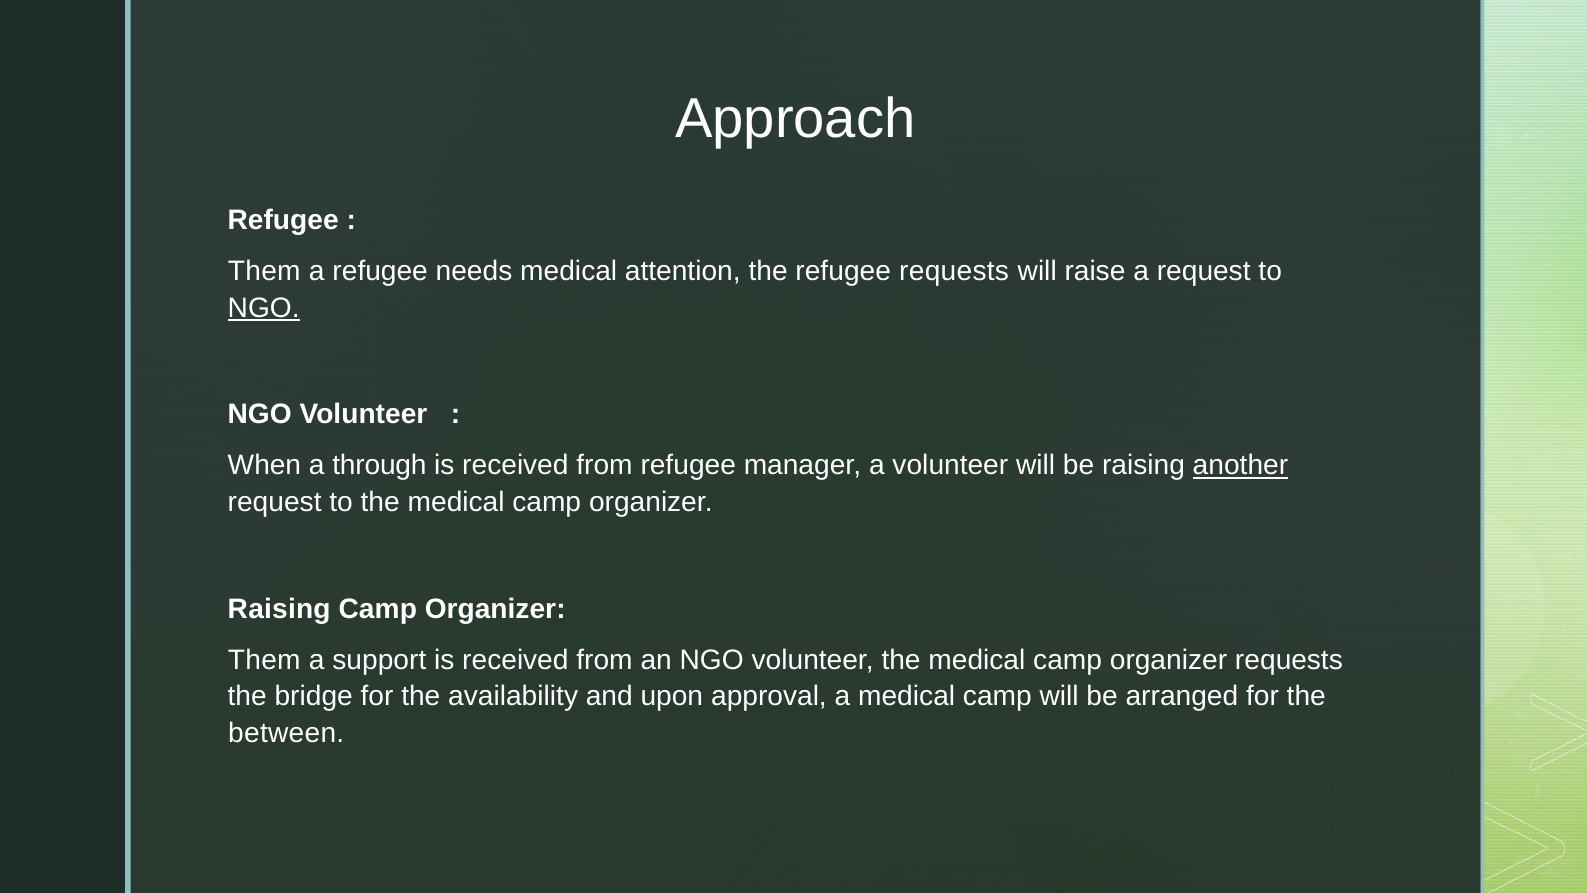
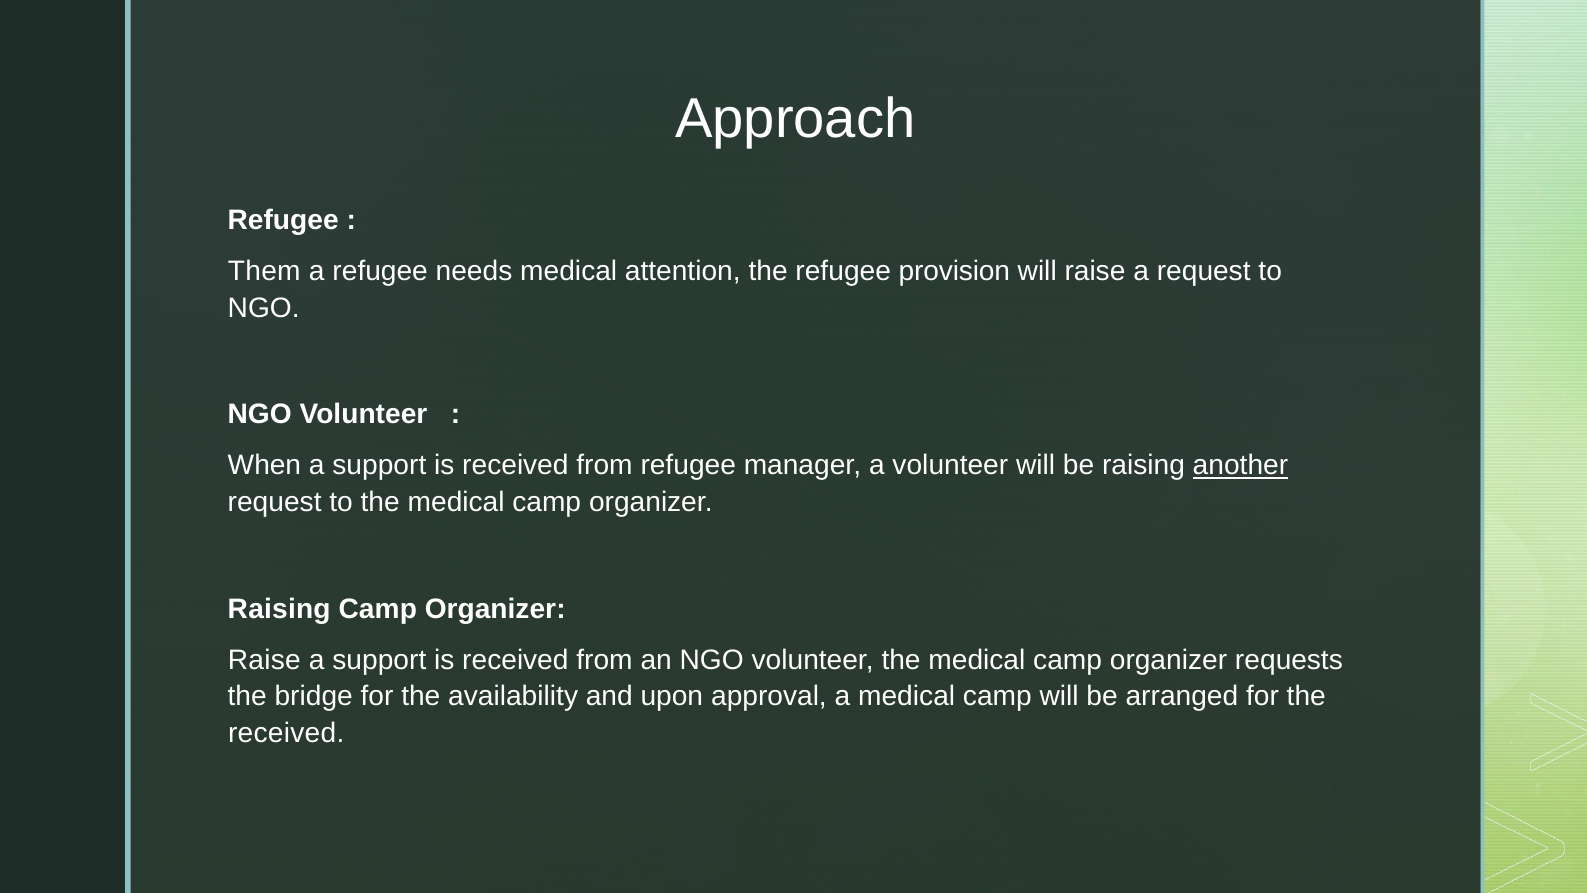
refugee requests: requests -> provision (954, 271)
NGO underline: present -> none (264, 308)
When a through: through -> support (379, 466)
Them: Them -> Raise (264, 660)
between: between -> received (286, 733)
